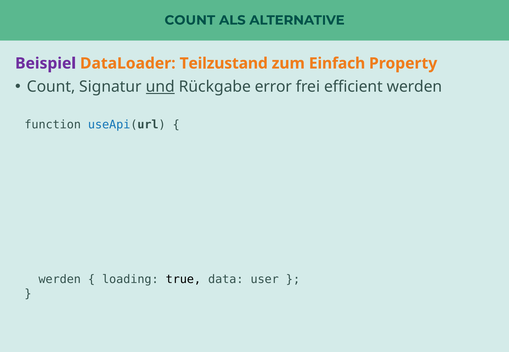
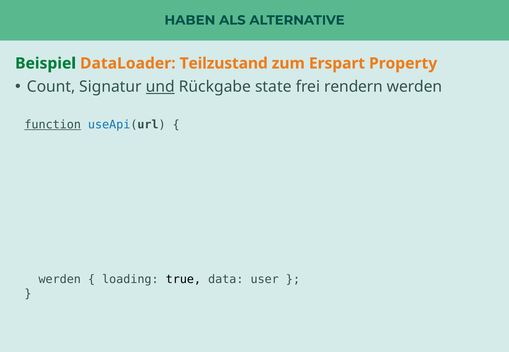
COUNT: COUNT -> HABEN (190, 20)
Beispiel colour: purple -> green (46, 63)
Einfach: Einfach -> Erspart (337, 63)
error: error -> state (273, 87)
efficient: efficient -> rendern (354, 87)
function underline: none -> present (53, 125)
